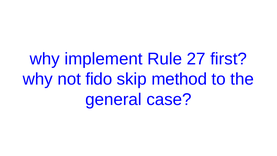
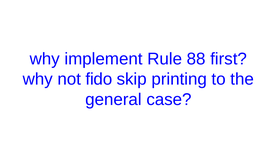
27: 27 -> 88 (196, 59)
method: method -> printing (179, 79)
